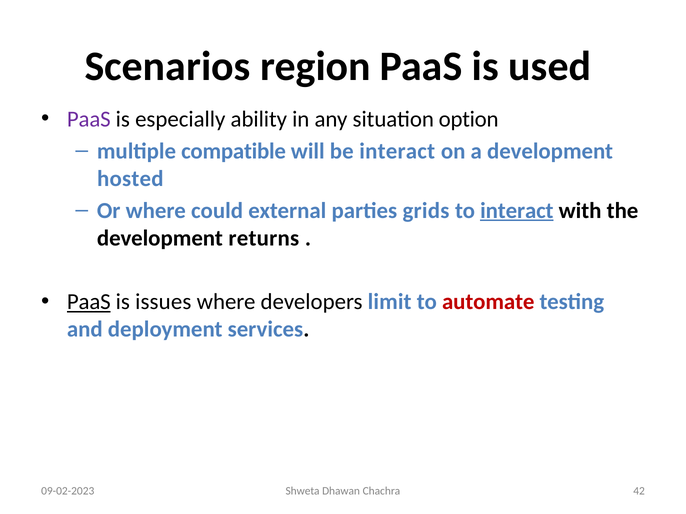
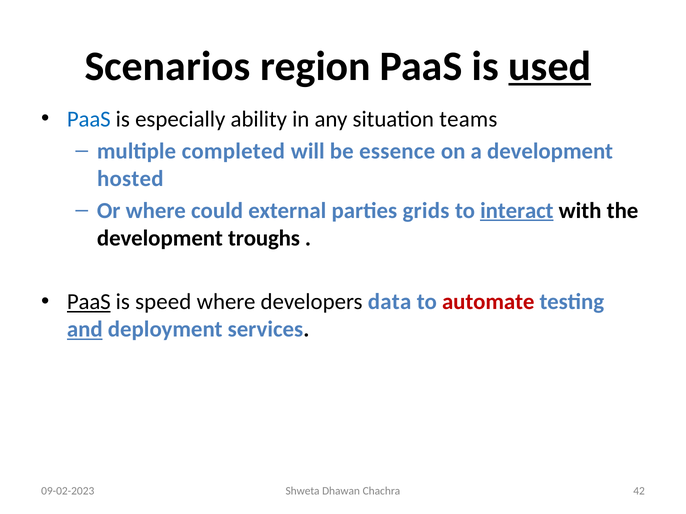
used underline: none -> present (550, 66)
PaaS colour: purple -> blue (89, 119)
option: option -> teams (468, 119)
compatible: compatible -> completed (233, 151)
be interact: interact -> essence (397, 151)
returns: returns -> troughs (264, 238)
issues: issues -> speed (163, 302)
limit: limit -> data (390, 302)
and underline: none -> present (85, 330)
